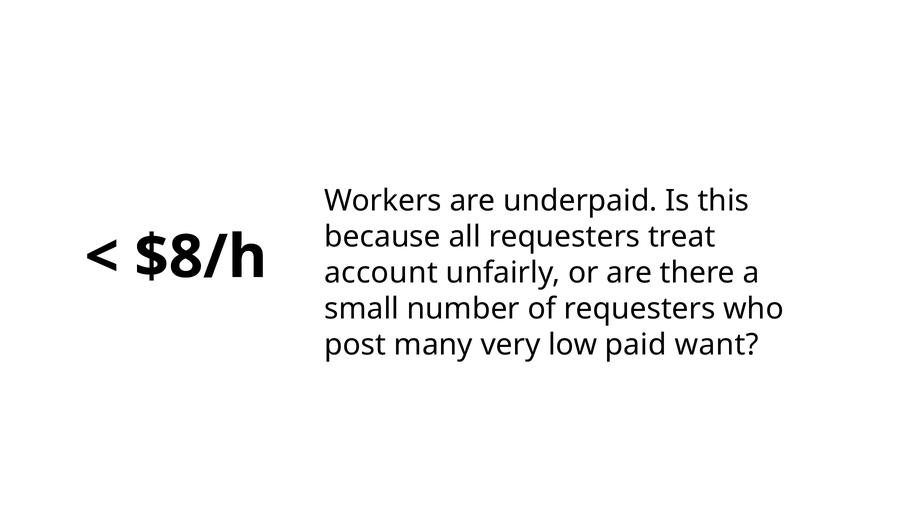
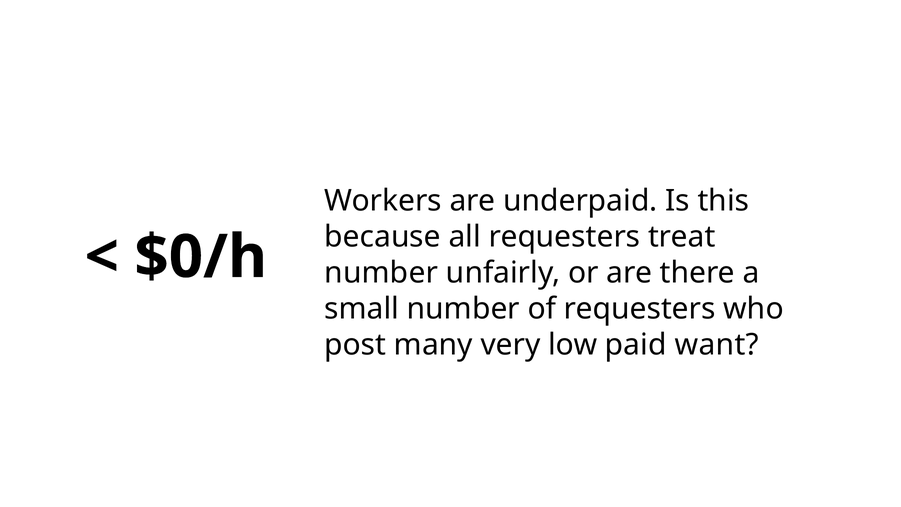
$8/h: $8/h -> $0/h (201, 257)
account: account -> number (381, 273)
